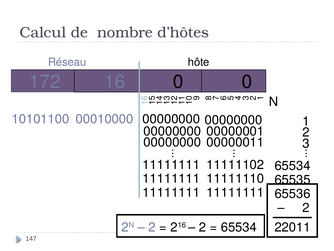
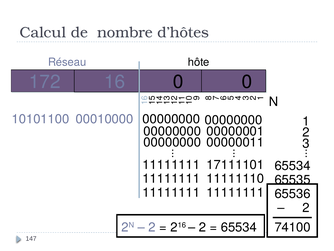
11111102: 11111102 -> 17111101 (235, 164)
22011: 22011 -> 74100 (293, 227)
